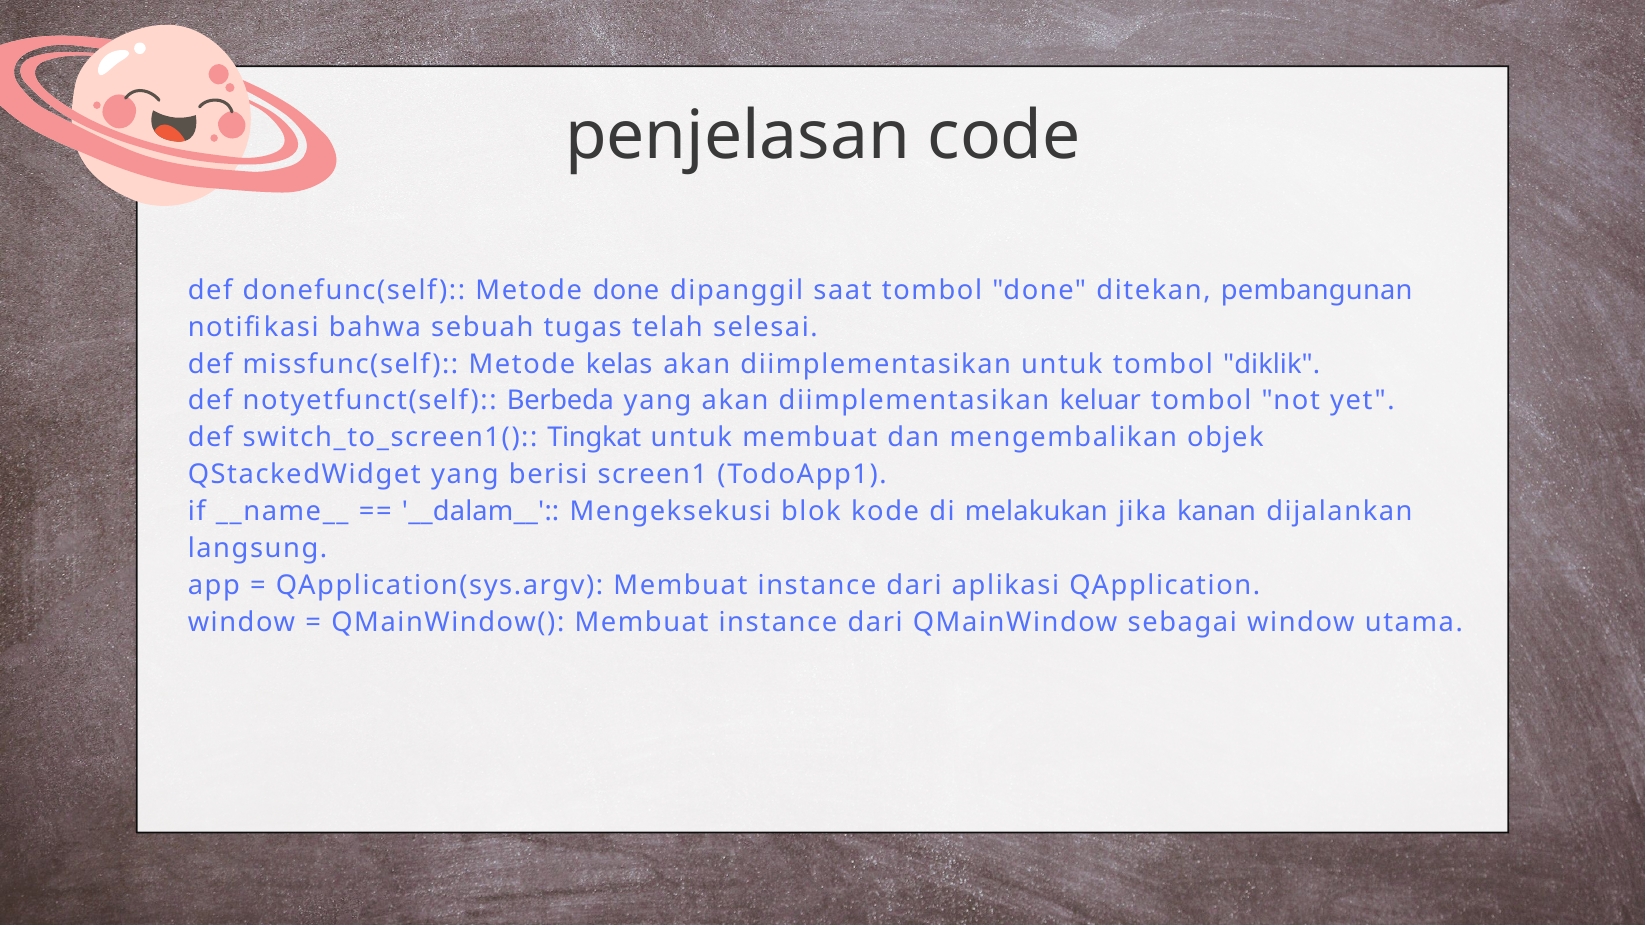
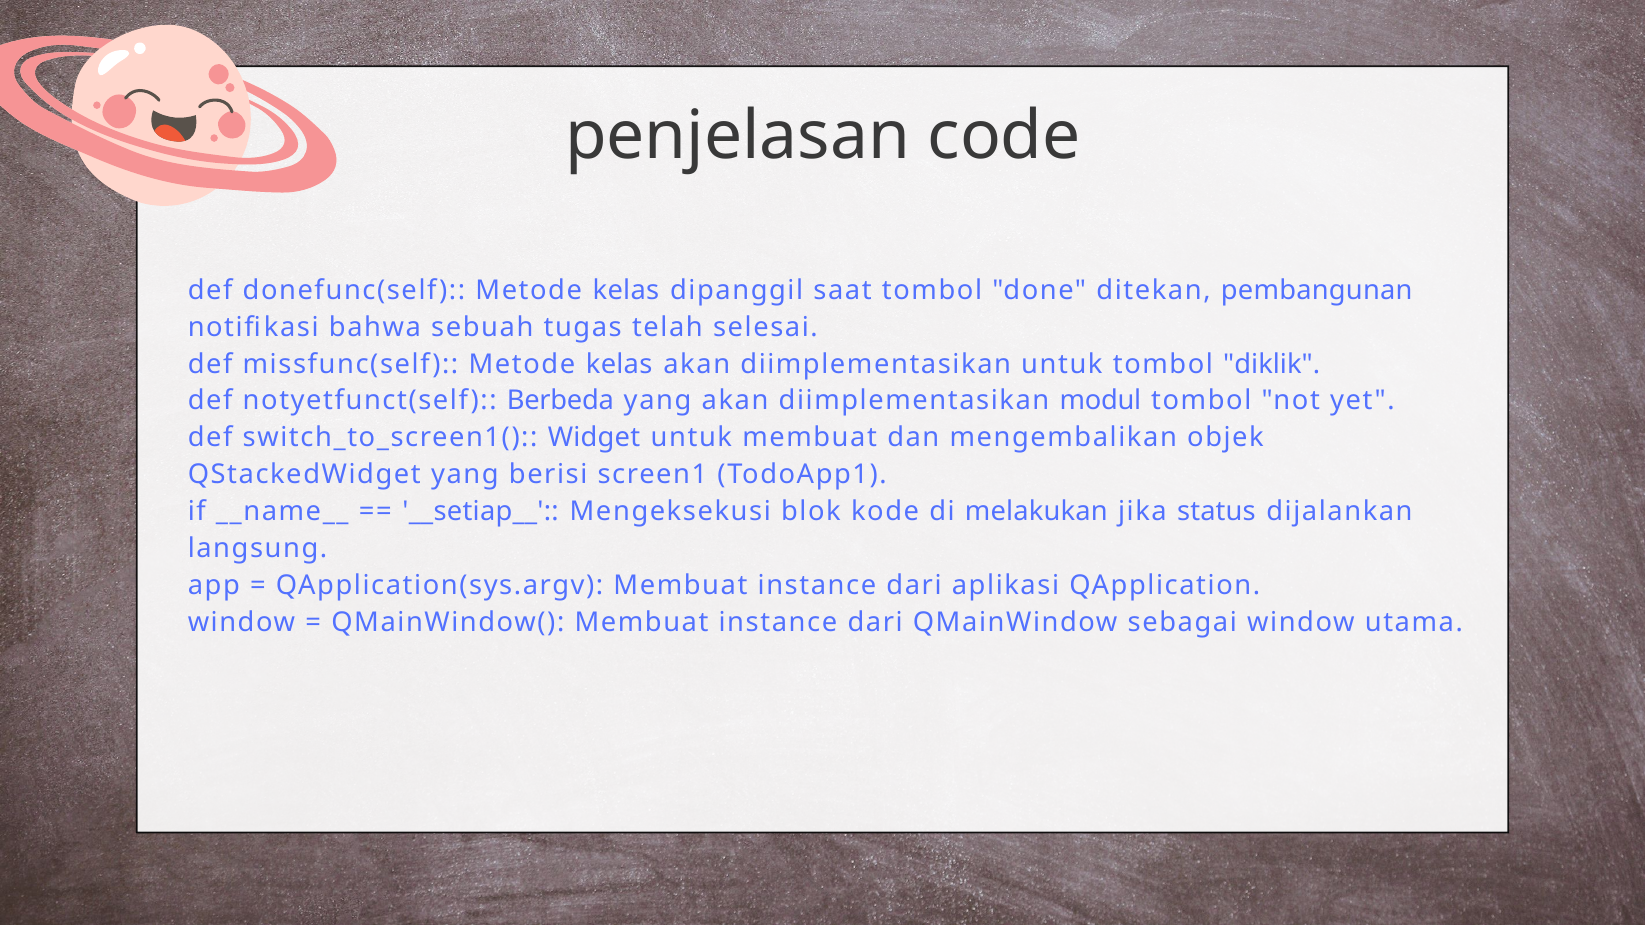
donefunc(self Metode done: done -> kelas (626, 290)
keluar: keluar -> modul (1100, 401)
Tingkat: Tingkat -> Widget (594, 438)
__dalam__: __dalam__ -> __setiap__ (481, 512)
kanan: kanan -> status (1216, 512)
